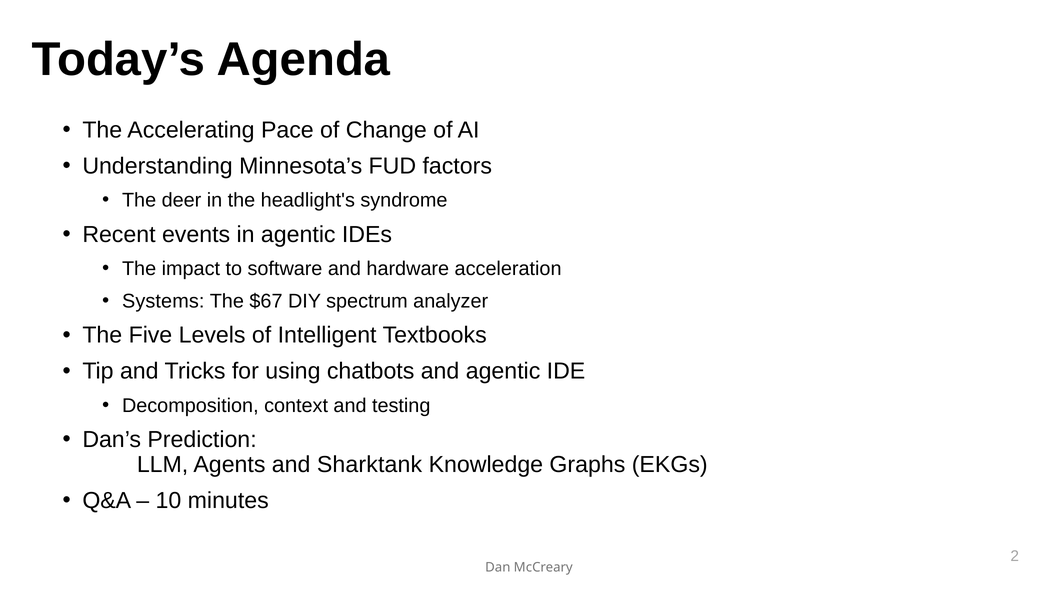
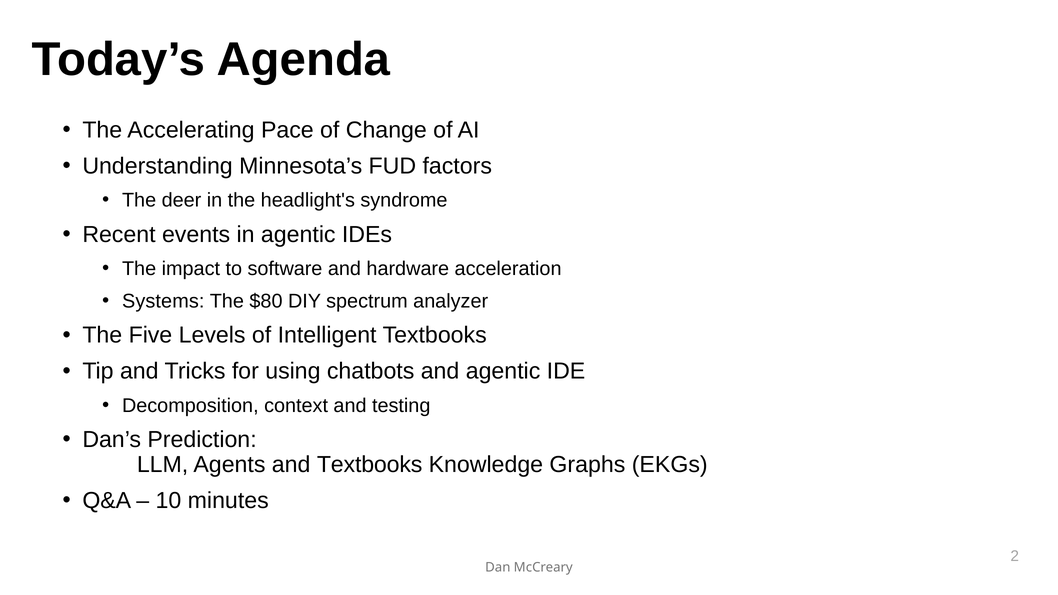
$67: $67 -> $80 (266, 301)
and Sharktank: Sharktank -> Textbooks (370, 465)
